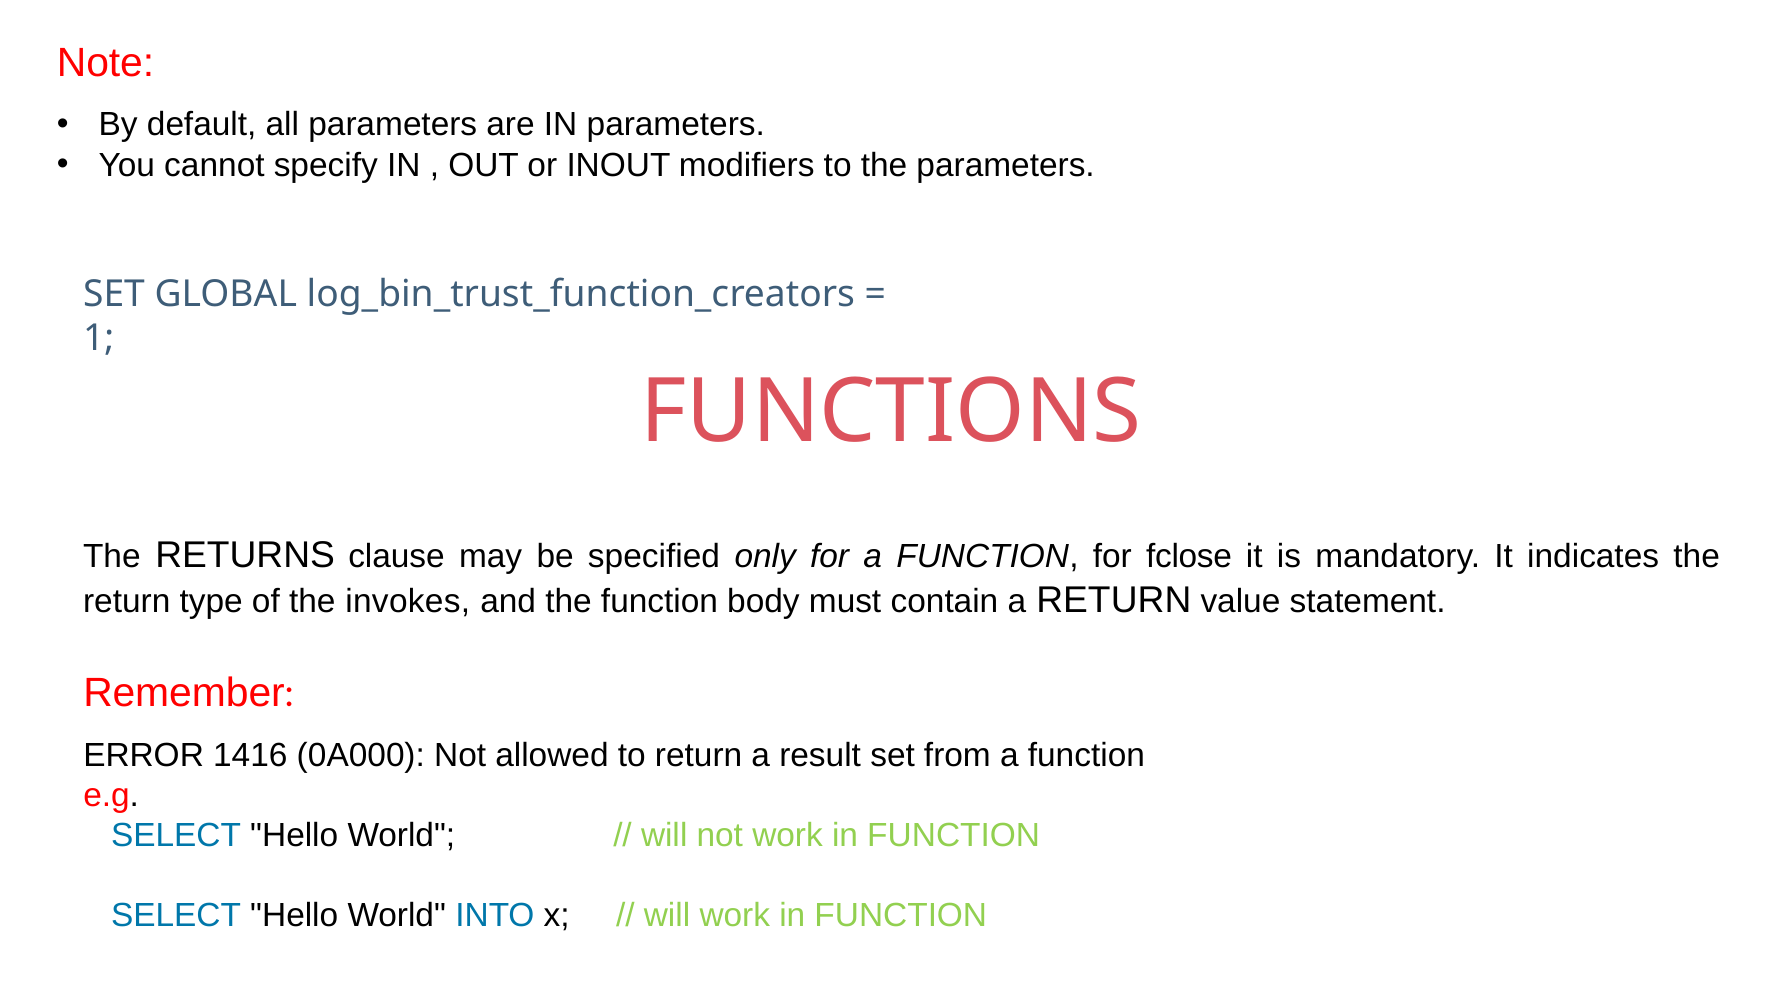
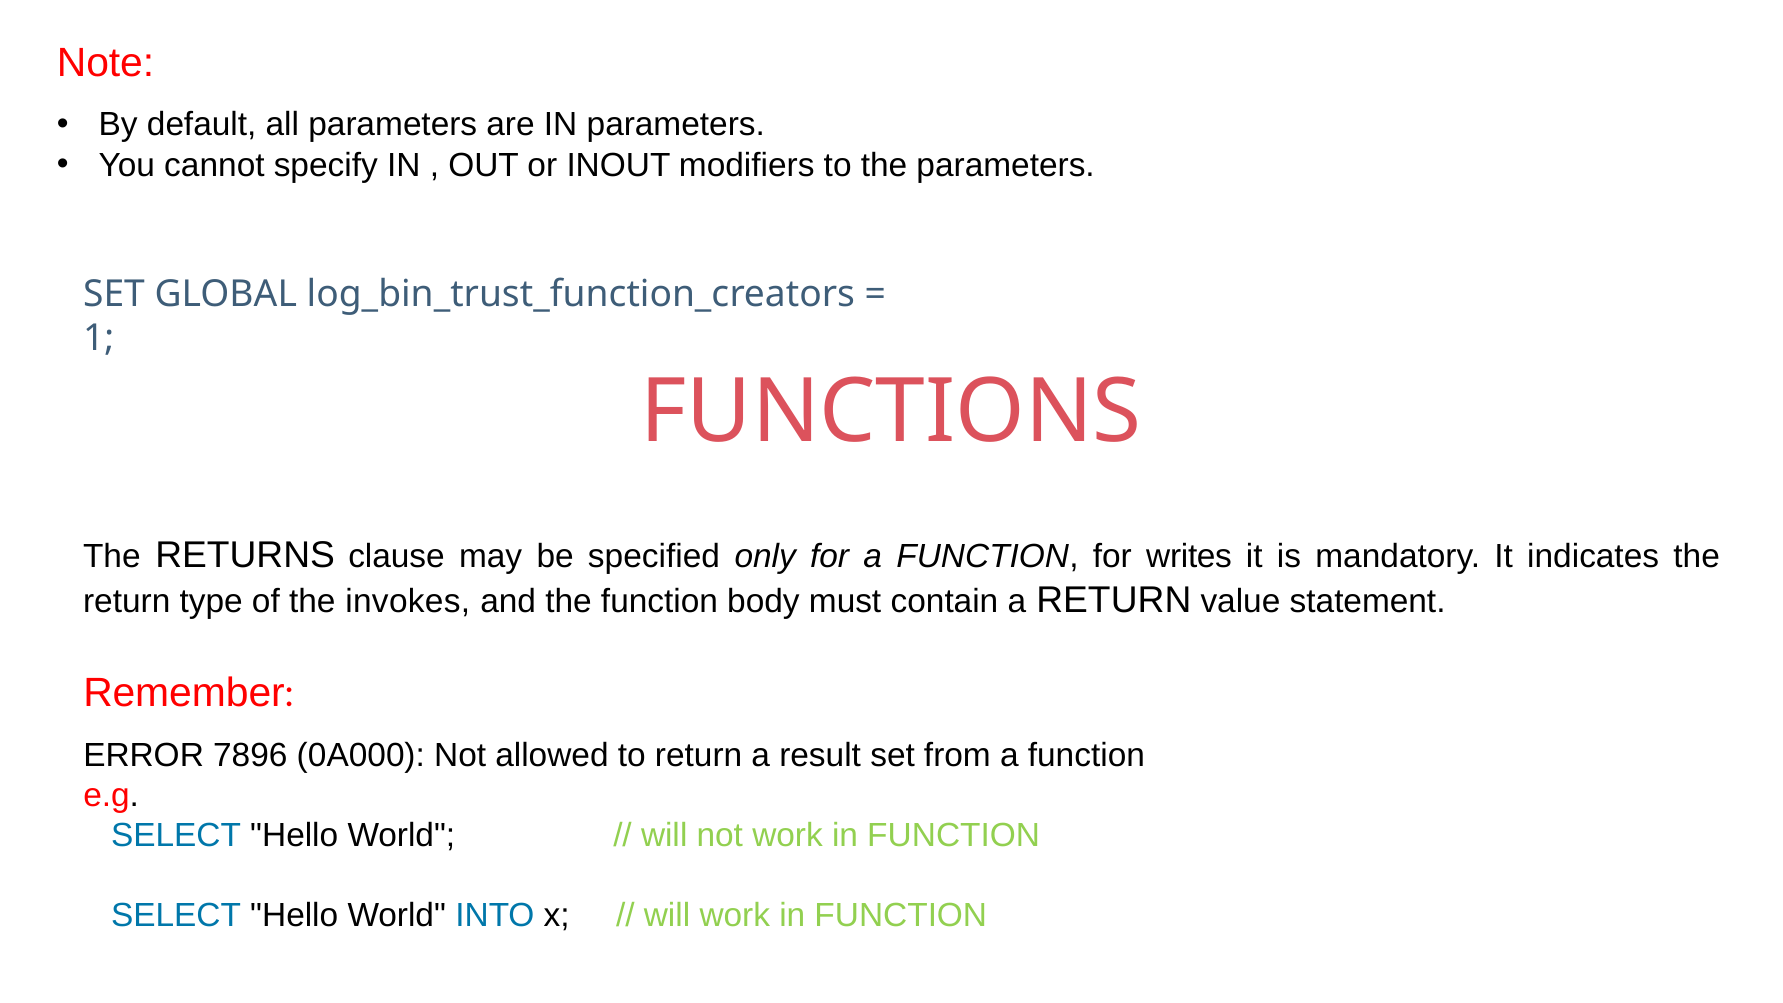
fclose: fclose -> writes (1189, 556)
1416: 1416 -> 7896 (250, 755)
